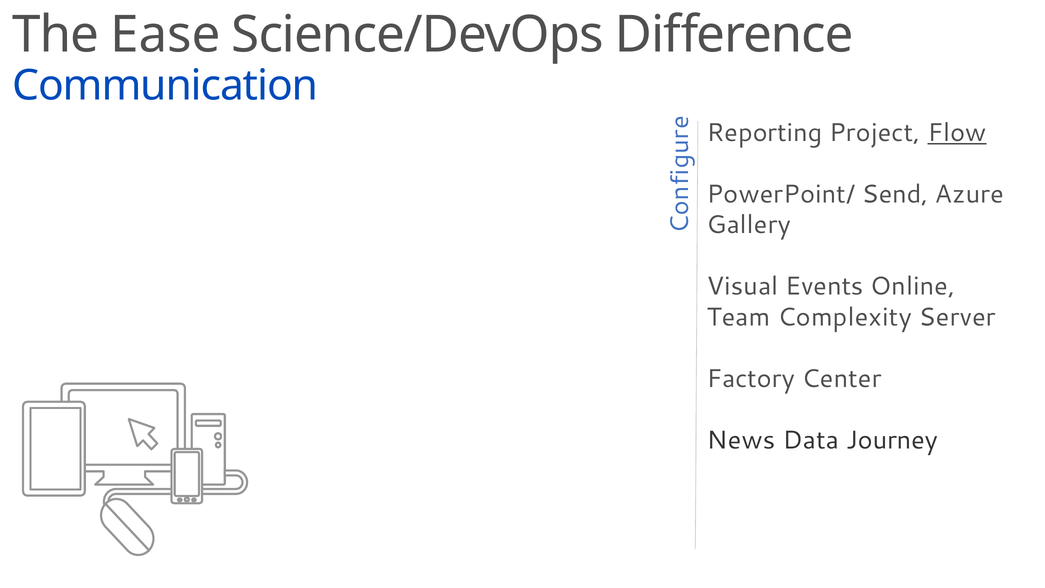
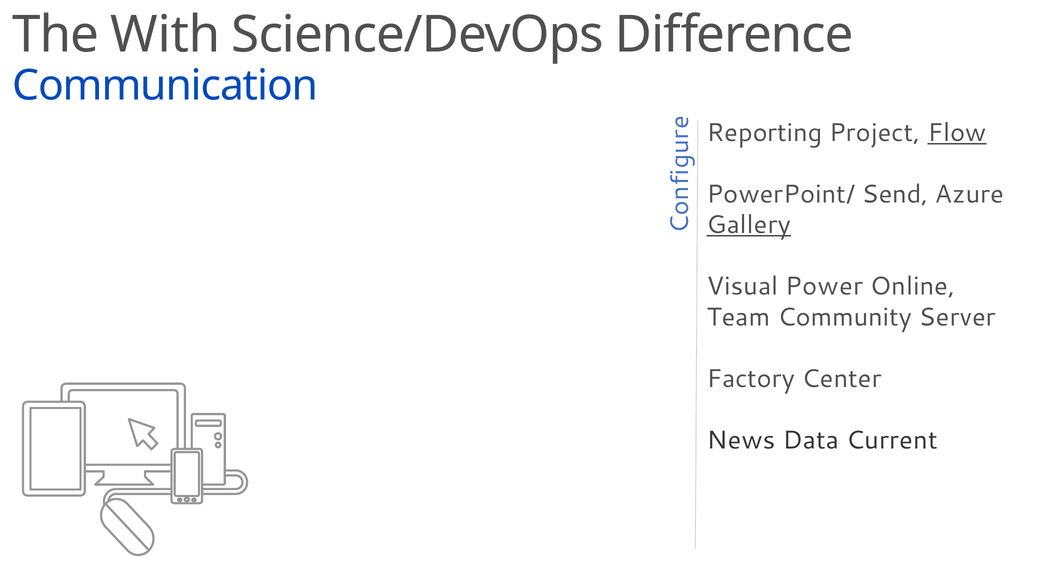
Ease: Ease -> With (165, 35)
Gallery underline: none -> present (749, 225)
Events: Events -> Power (824, 286)
Complexity: Complexity -> Community (845, 317)
Journey: Journey -> Current (892, 440)
